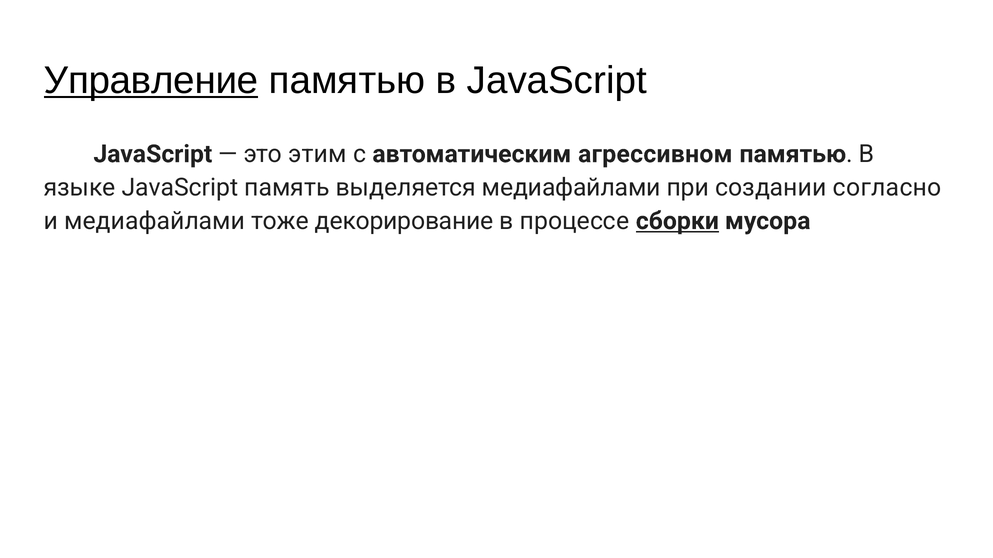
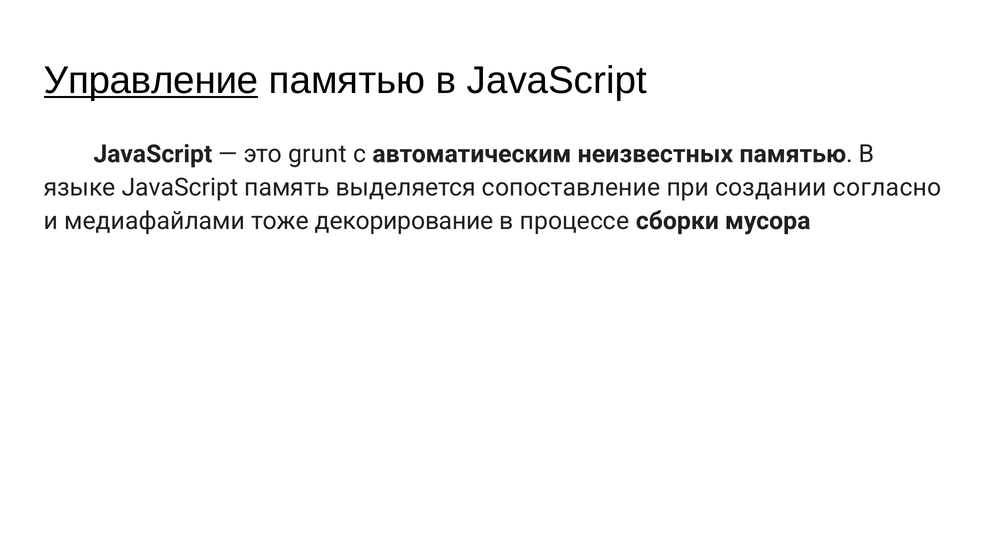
этим: этим -> grunt (317, 154)
агрессивном: агрессивном -> неизвестных (655, 154)
выделяется медиафайлами: медиафайлами -> сопоставление (571, 188)
сборки underline: present -> none (677, 221)
